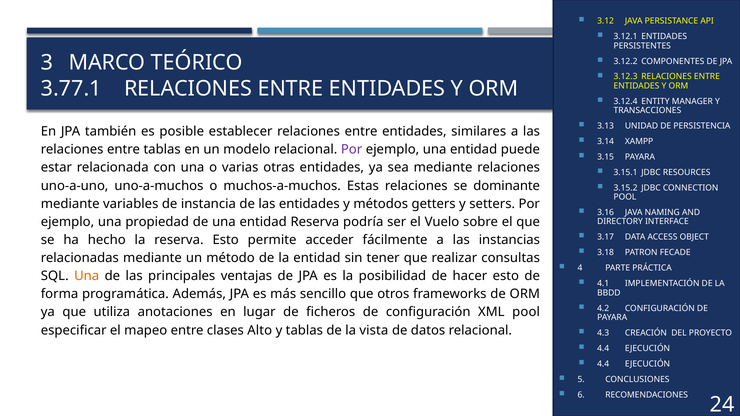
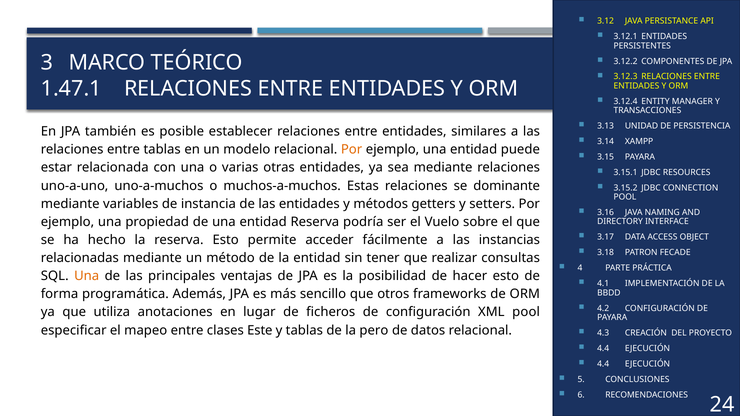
3.77.1: 3.77.1 -> 1.47.1 (71, 89)
Por colour: purple -> orange (352, 150)
Alto: Alto -> Este (260, 330)
vista: vista -> pero (374, 330)
